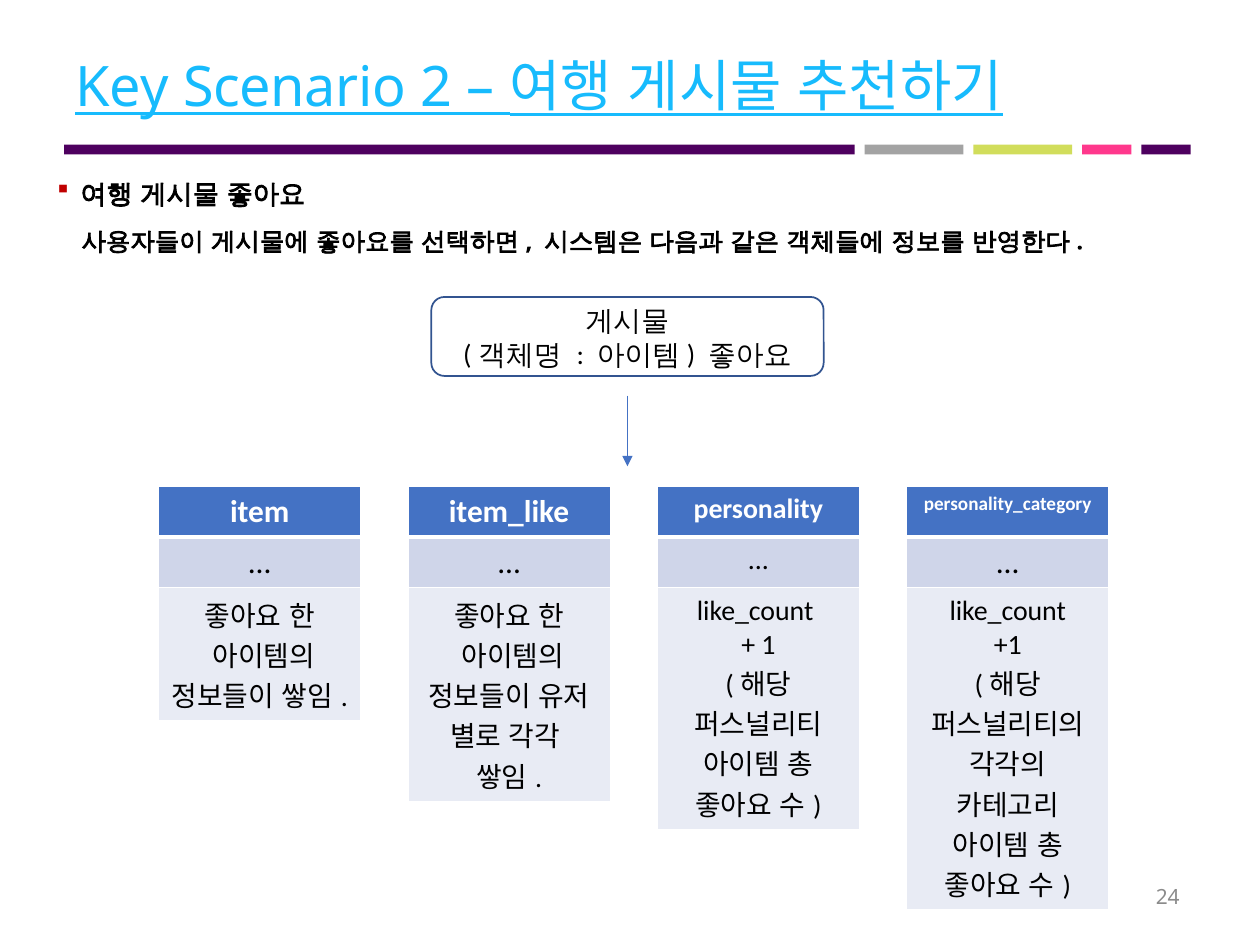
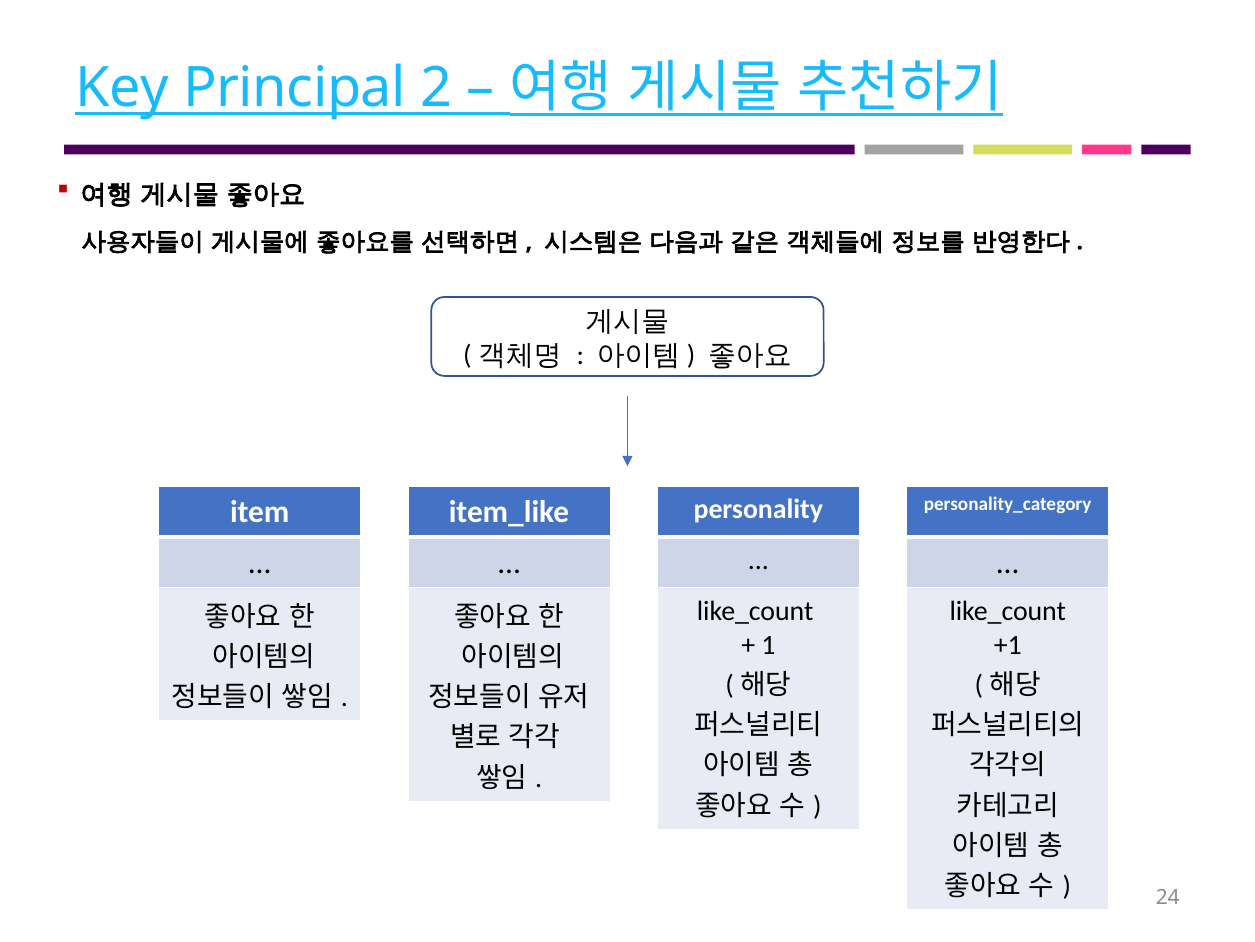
Scenario: Scenario -> Principal (295, 88)
